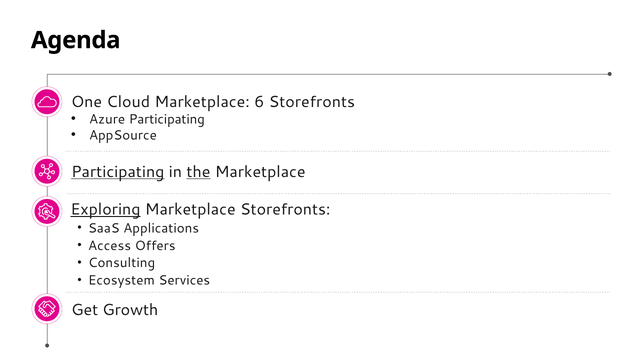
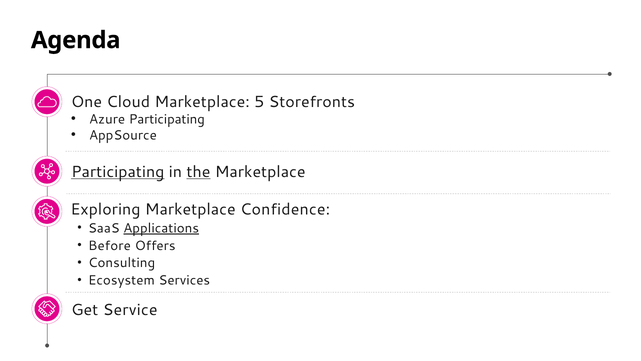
6: 6 -> 5 (259, 102)
Exploring underline: present -> none (105, 209)
Marketplace Storefronts: Storefronts -> Confidence (285, 209)
Applications underline: none -> present (161, 228)
Access: Access -> Before (109, 245)
Growth: Growth -> Service (130, 310)
